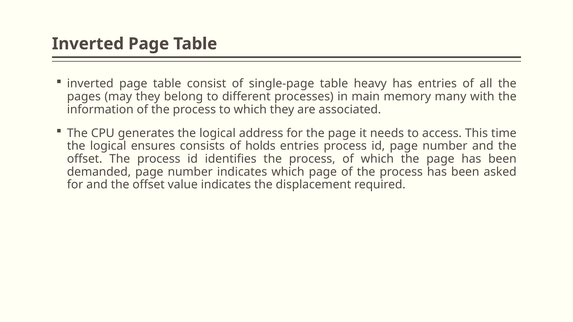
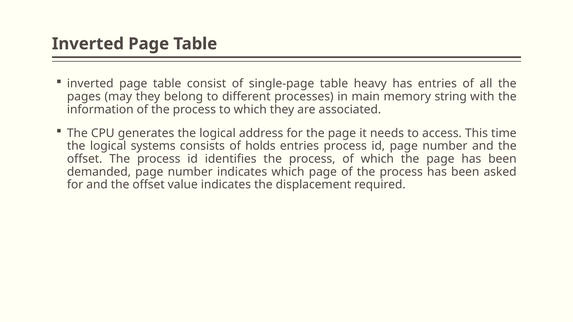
many: many -> string (451, 97)
ensures: ensures -> systems (153, 146)
